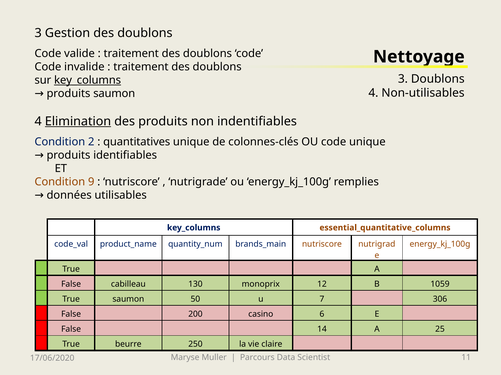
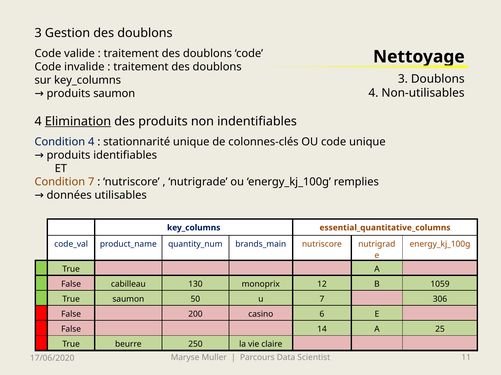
key_columns underline: present -> none (88, 80)
Condition 2: 2 -> 4 (91, 142)
quantitatives: quantitatives -> stationnarité (137, 142)
Condition 9: 9 -> 7 (91, 182)
